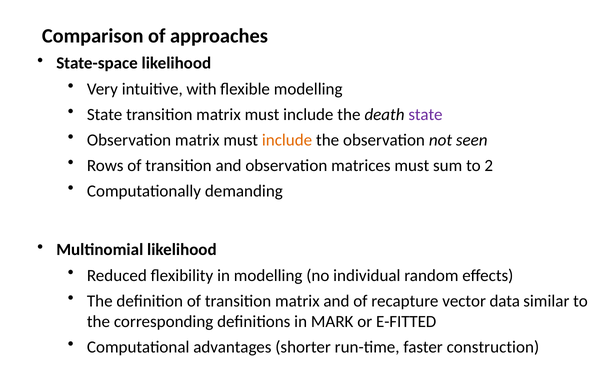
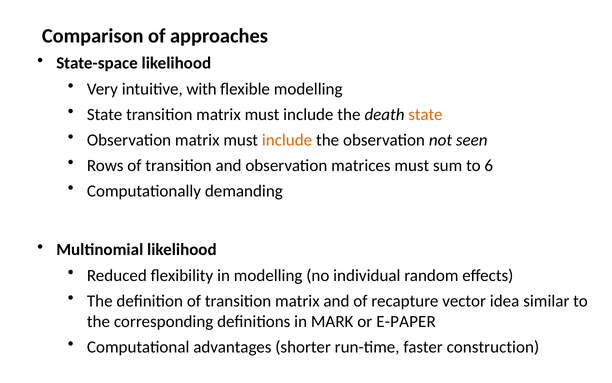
state colour: purple -> orange (425, 114)
2: 2 -> 6 (489, 165)
data: data -> idea (505, 301)
E-FITTED: E-FITTED -> E-PAPER (406, 321)
